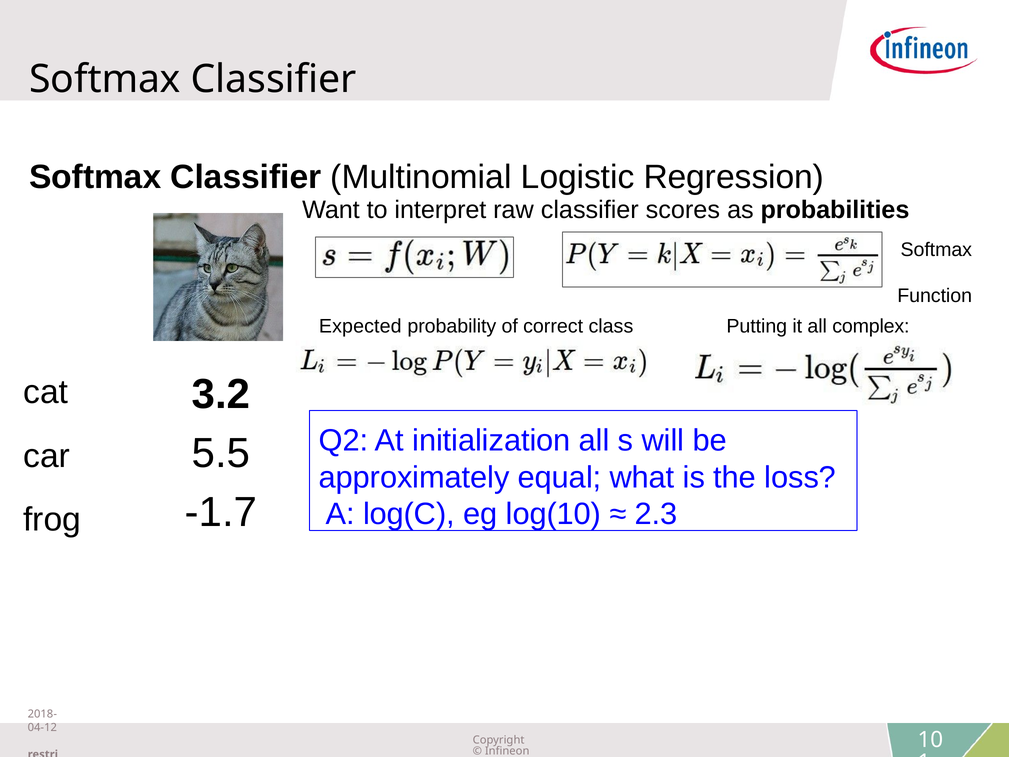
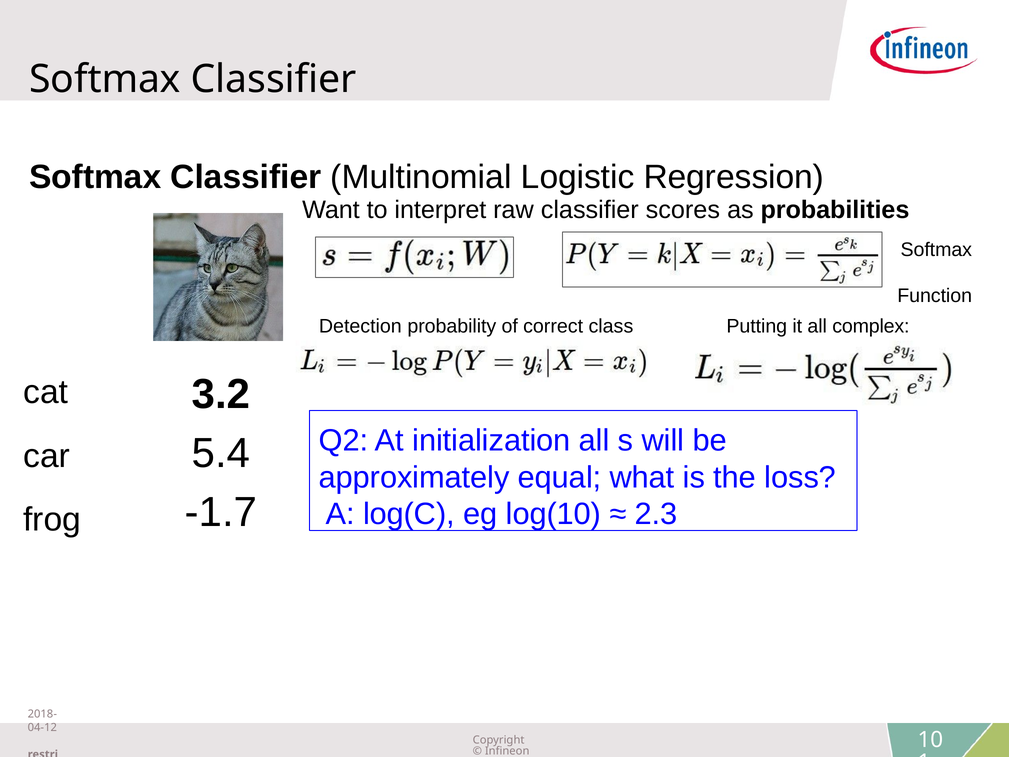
Expected: Expected -> Detection (360, 326)
5.5: 5.5 -> 5.4 (221, 453)
